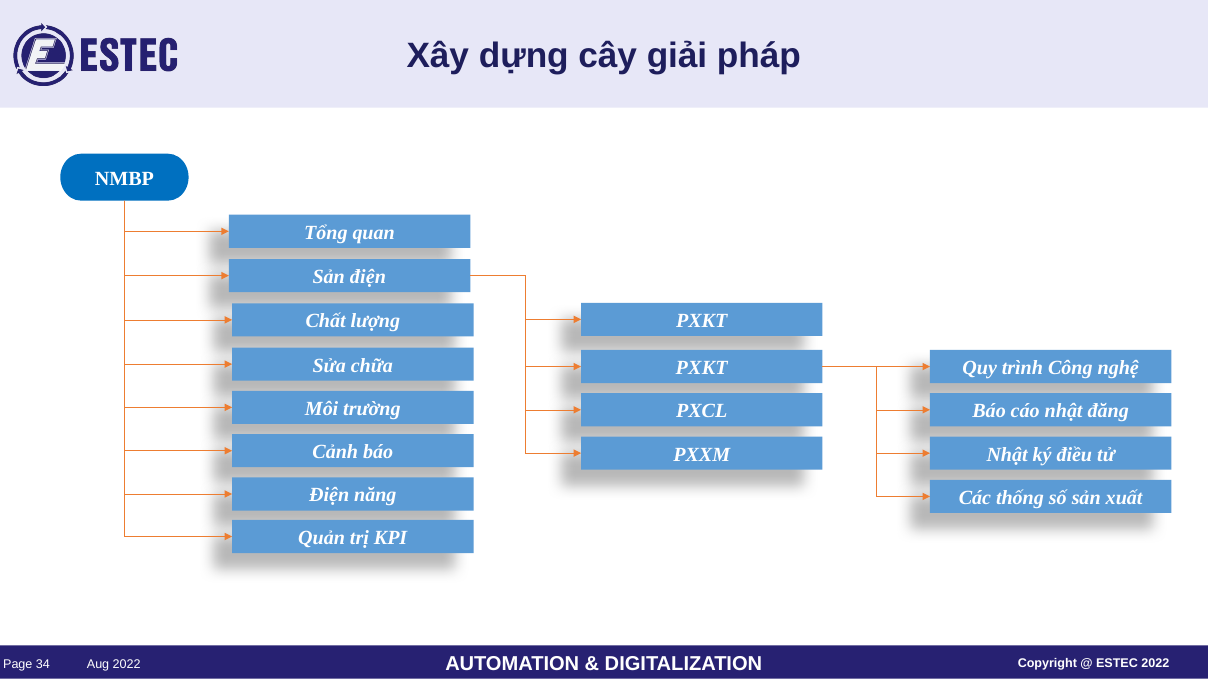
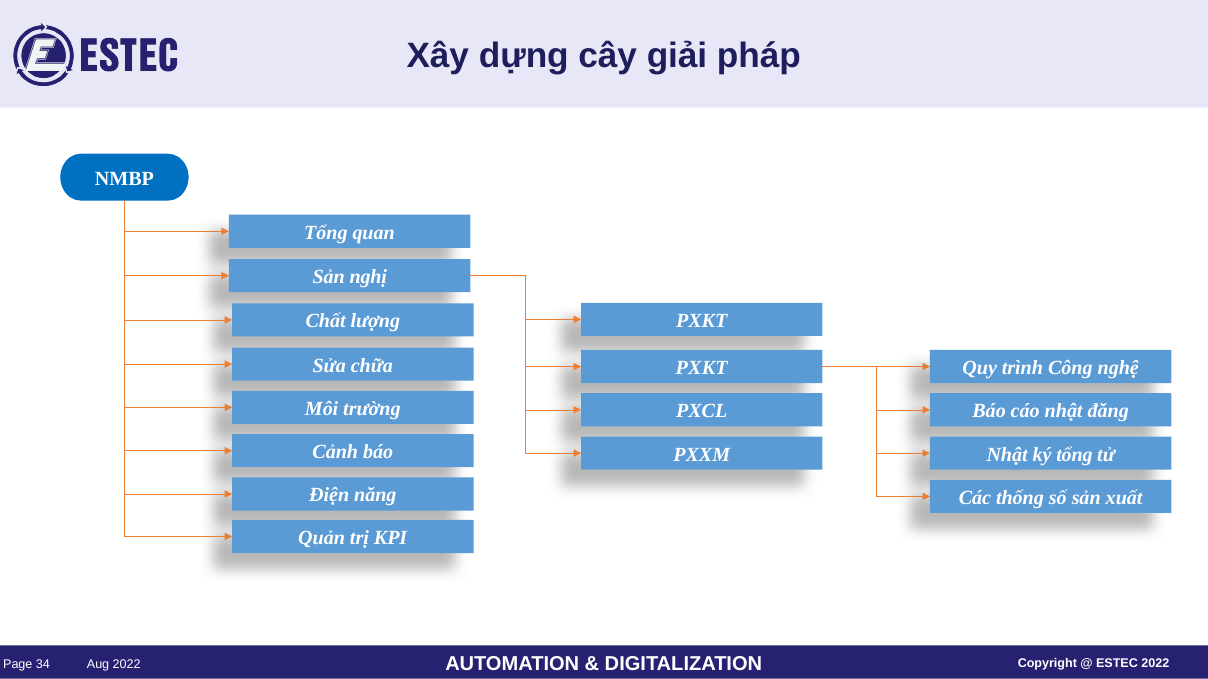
Sản điện: điện -> nghị (368, 277)
ký điều: điều -> tổng (1074, 455)
